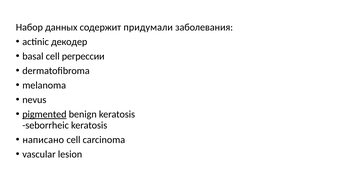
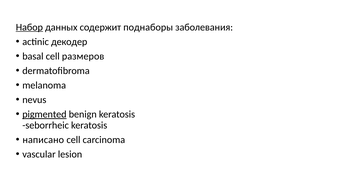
Набор underline: none -> present (29, 27)
придумали: придумали -> поднаборы (148, 27)
регрессии: регрессии -> размеров (83, 56)
